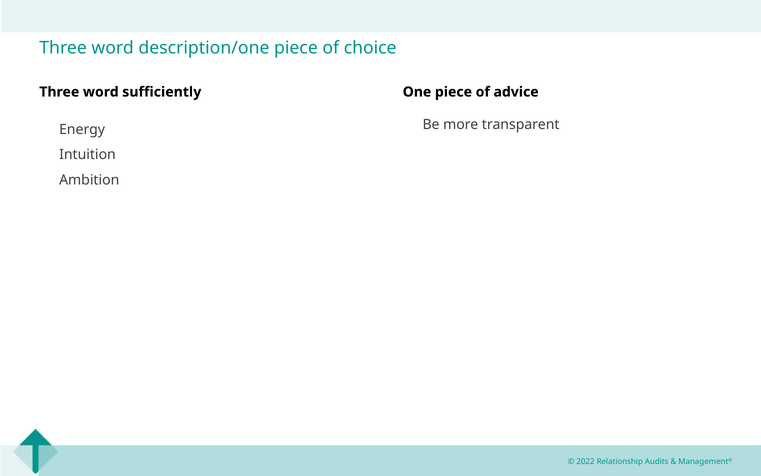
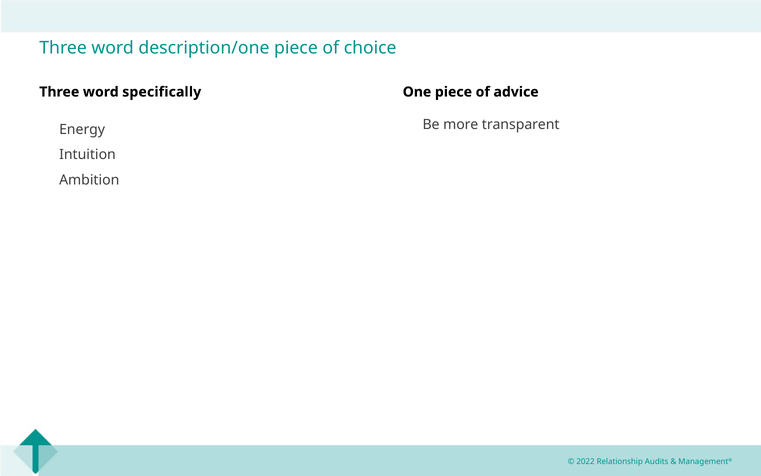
sufficiently: sufficiently -> specifically (162, 92)
